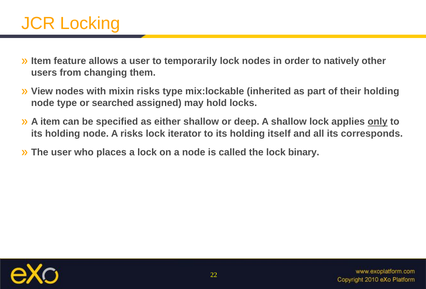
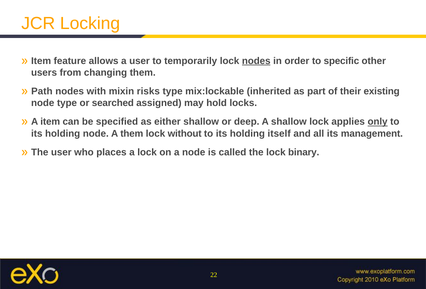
nodes underline: none -> present (256, 61)
natively: natively -> specific (341, 61)
View: View -> Path (42, 91)
their holding: holding -> existing (382, 91)
A risks: risks -> them (132, 133)
iterator: iterator -> without (185, 133)
corresponds: corresponds -> management (372, 133)
